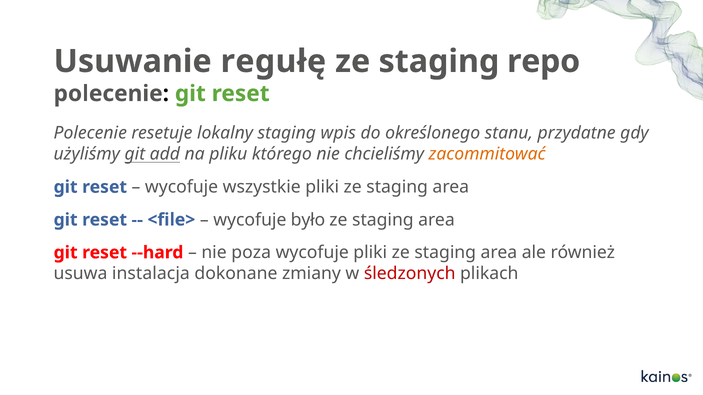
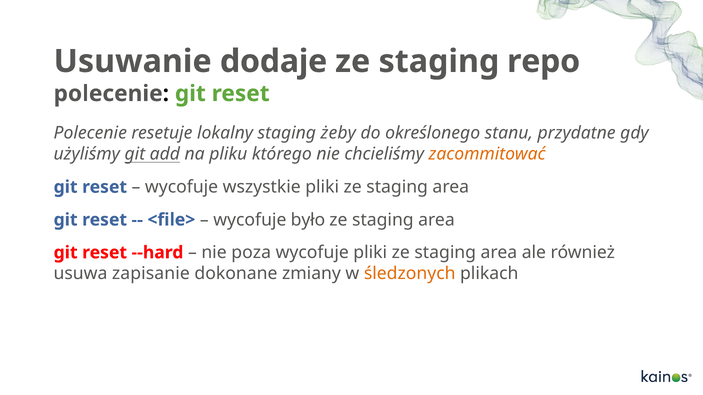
regułę: regułę -> dodaje (274, 61)
wpis: wpis -> żeby (338, 133)
instalacja: instalacja -> zapisanie (151, 274)
śledzonych colour: red -> orange (410, 274)
